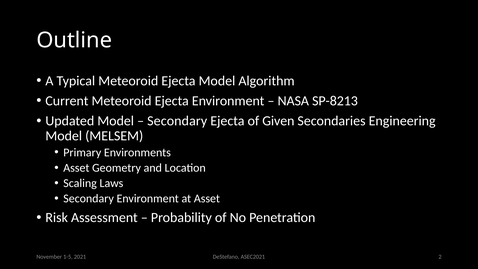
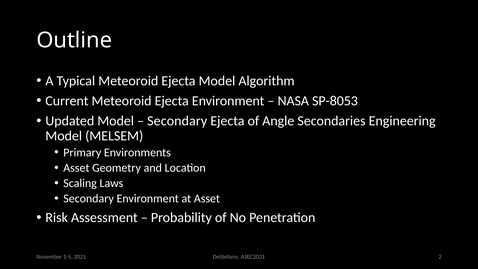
SP-8213: SP-8213 -> SP-8053 (335, 101)
Given: Given -> Angle (278, 121)
